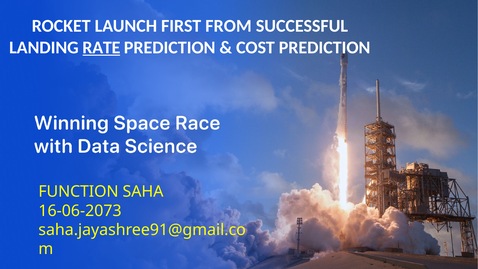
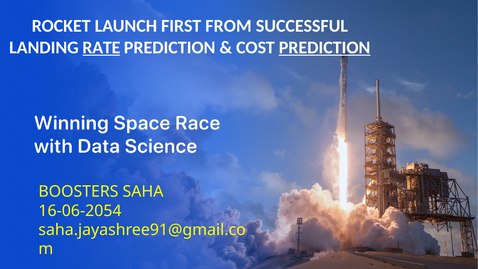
PREDICTION underline: none -> present (325, 47)
FUNCTION: FUNCTION -> BOOSTERS (78, 192)
16-06-2073: 16-06-2073 -> 16-06-2054 (80, 211)
